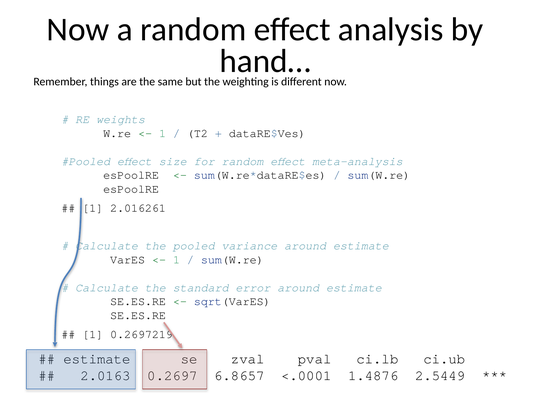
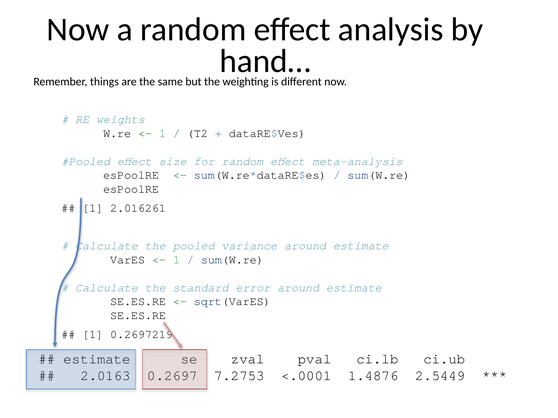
6.8657: 6.8657 -> 7.2753 (239, 376)
